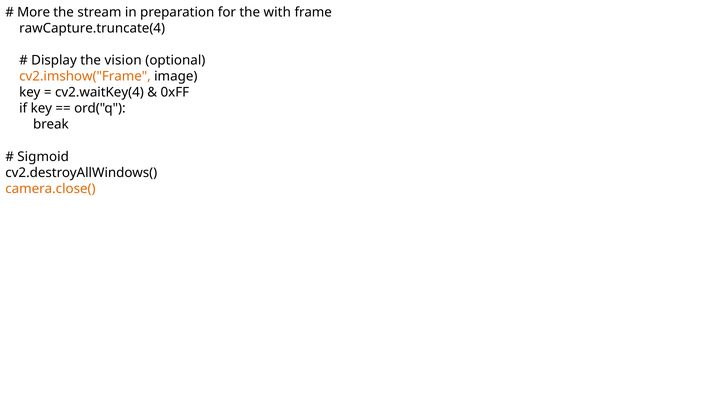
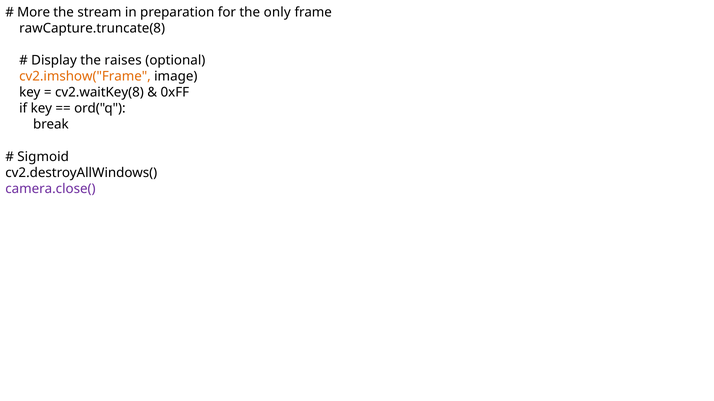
with: with -> only (277, 12)
rawCapture.truncate(4: rawCapture.truncate(4 -> rawCapture.truncate(8 (92, 28)
vision: vision -> raises (123, 61)
cv2.waitKey(4: cv2.waitKey(4 -> cv2.waitKey(8 (99, 93)
camera.close( colour: orange -> purple (50, 189)
